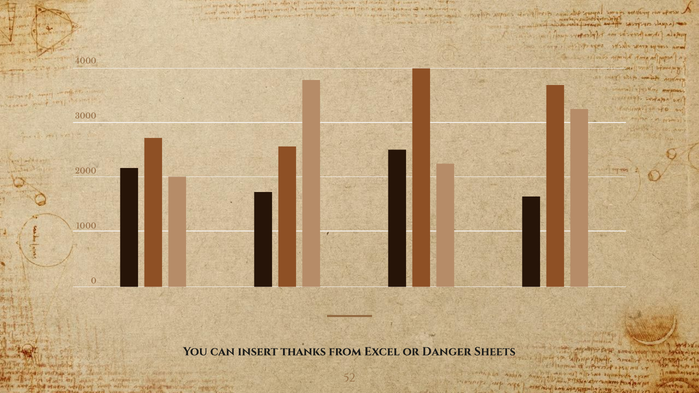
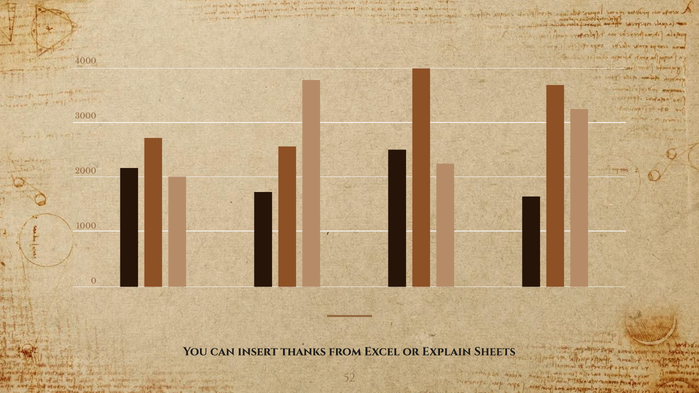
Danger: Danger -> Explain (447, 352)
